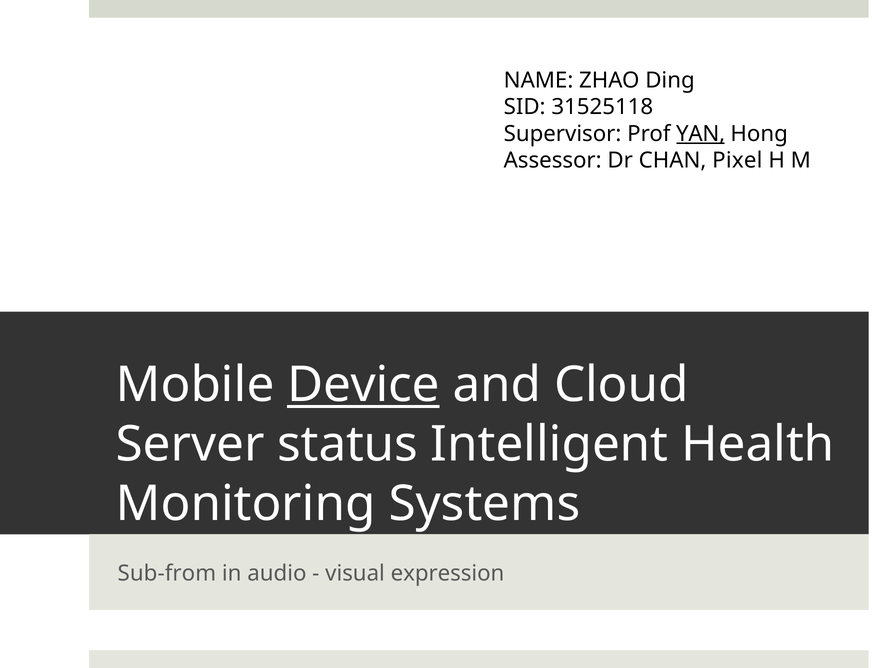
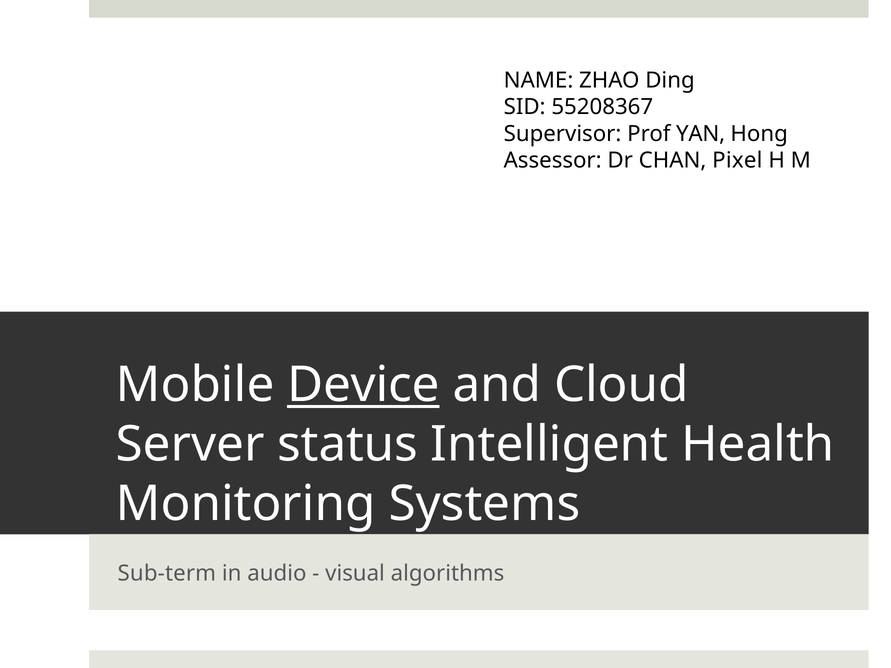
31525118: 31525118 -> 55208367 (602, 107)
YAN underline: present -> none (701, 134)
Sub-from: Sub-from -> Sub-term (167, 574)
expression: expression -> algorithms (447, 574)
